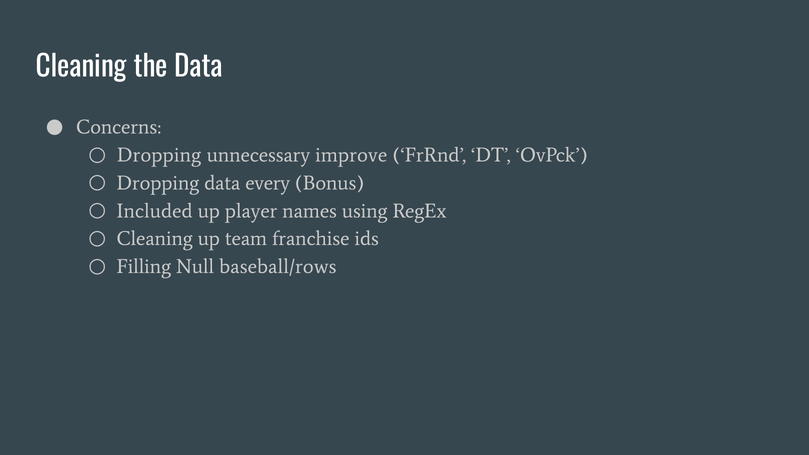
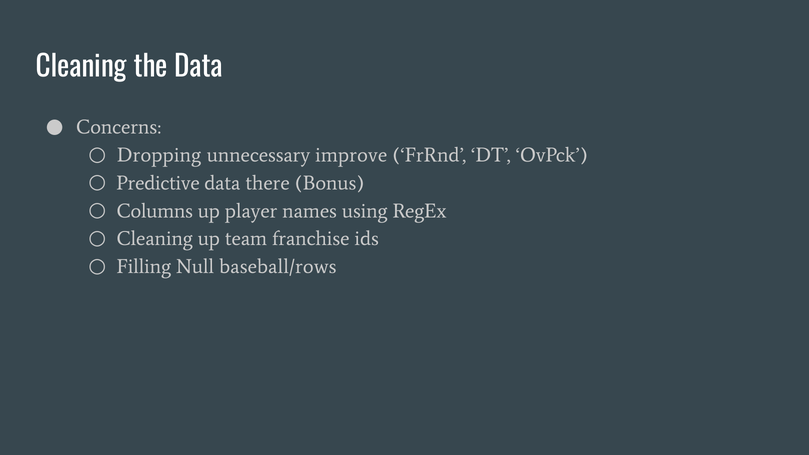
Dropping: Dropping -> Predictive (158, 183)
every: every -> there (268, 183)
Included: Included -> Columns (155, 211)
